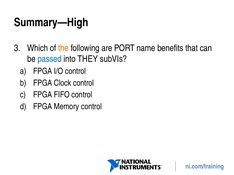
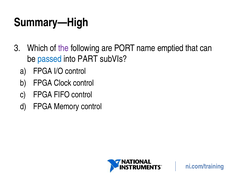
the colour: orange -> purple (63, 48)
benefits: benefits -> emptied (170, 48)
THEY: THEY -> PART (88, 59)
